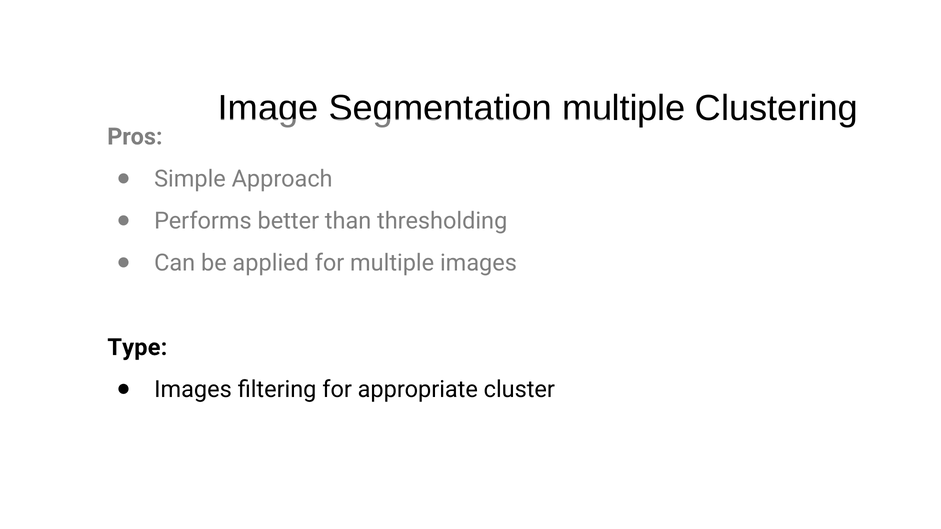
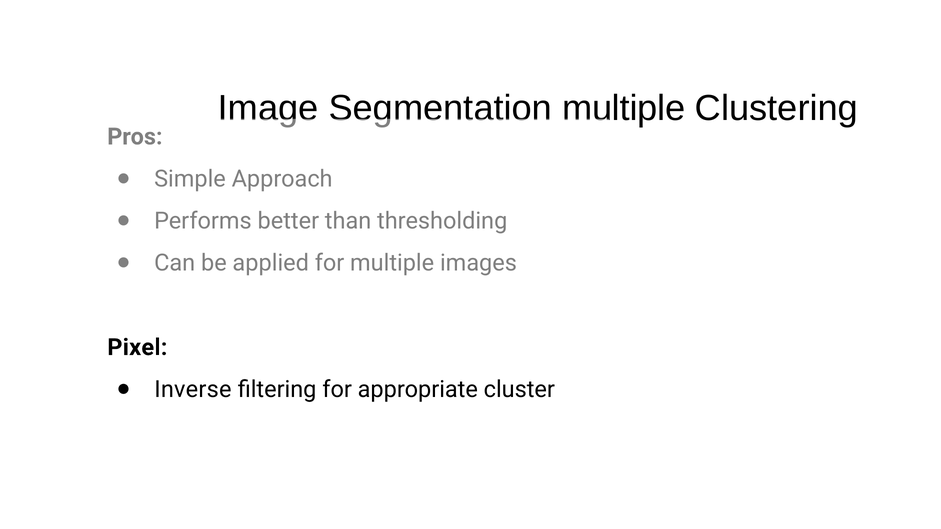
Type: Type -> Pixel (137, 348)
Images: Images -> Inverse (193, 390)
